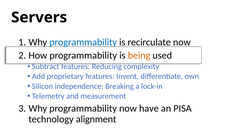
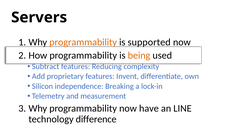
programmability colour: blue -> orange (83, 42)
recirculate: recirculate -> supported (149, 42)
PISA: PISA -> LINE (183, 109)
alignment: alignment -> difference (96, 120)
